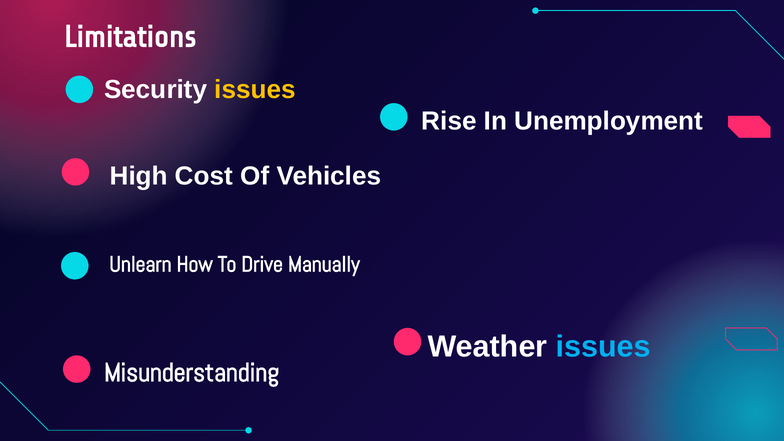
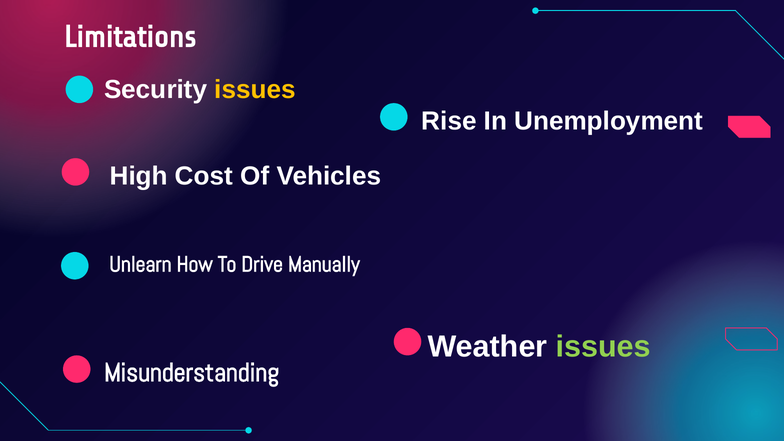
issues colour: light blue -> light green (603, 347)
